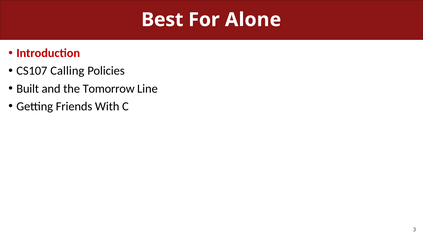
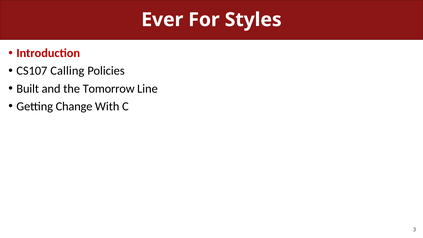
Best: Best -> Ever (162, 20)
Alone: Alone -> Styles (253, 20)
Friends: Friends -> Change (74, 106)
